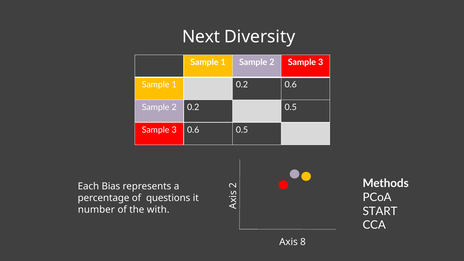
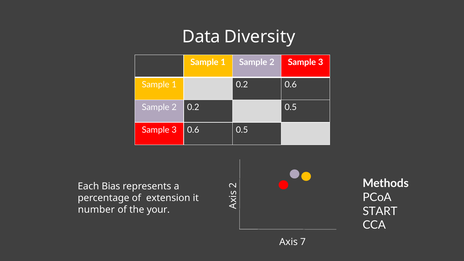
Next: Next -> Data (201, 37)
questions: questions -> extension (168, 198)
with: with -> your (158, 210)
8: 8 -> 7 (303, 242)
